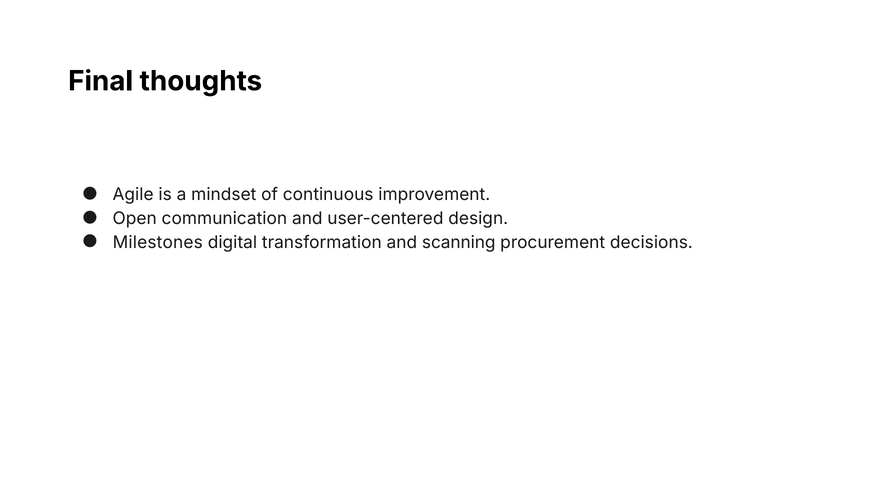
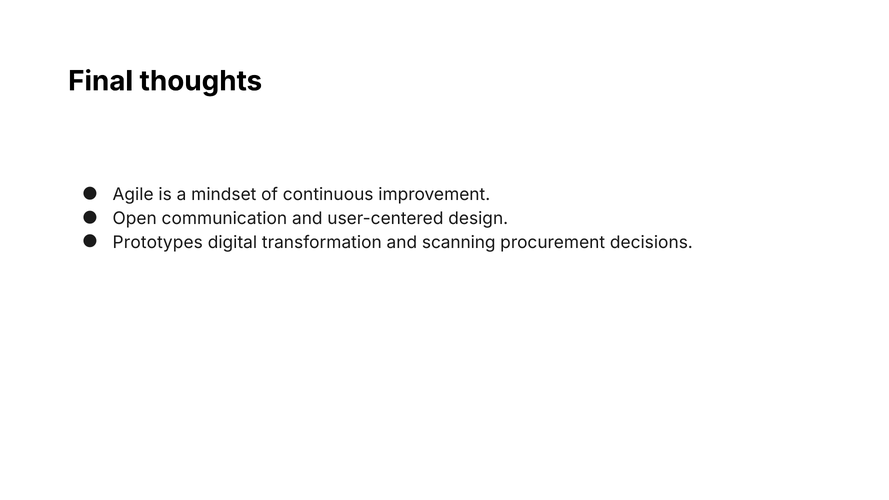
Milestones: Milestones -> Prototypes (158, 242)
